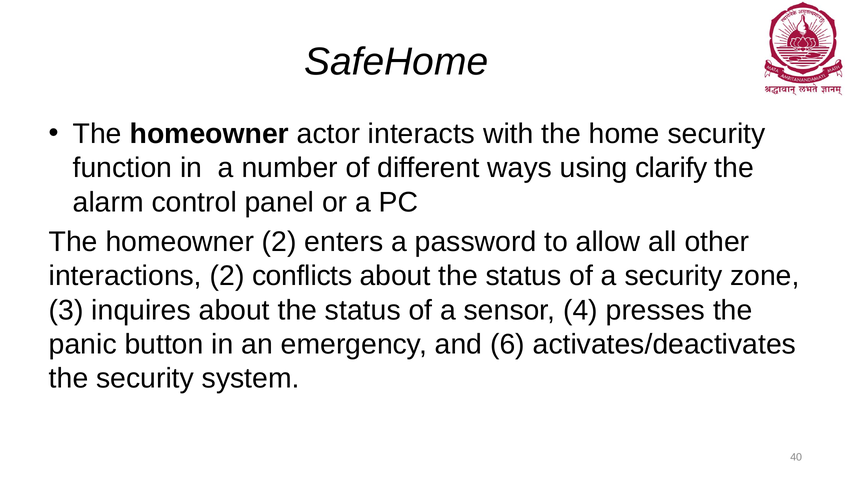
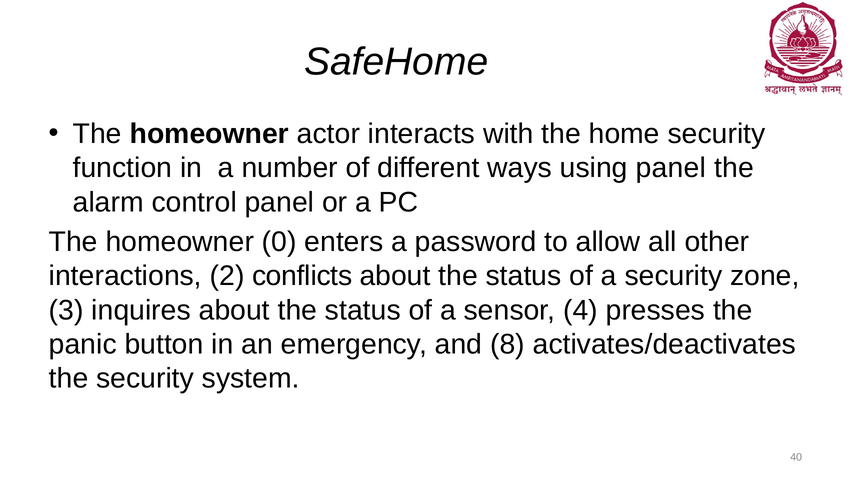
using clarify: clarify -> panel (671, 168)
homeowner 2: 2 -> 0 (279, 242)
6: 6 -> 8 (507, 344)
